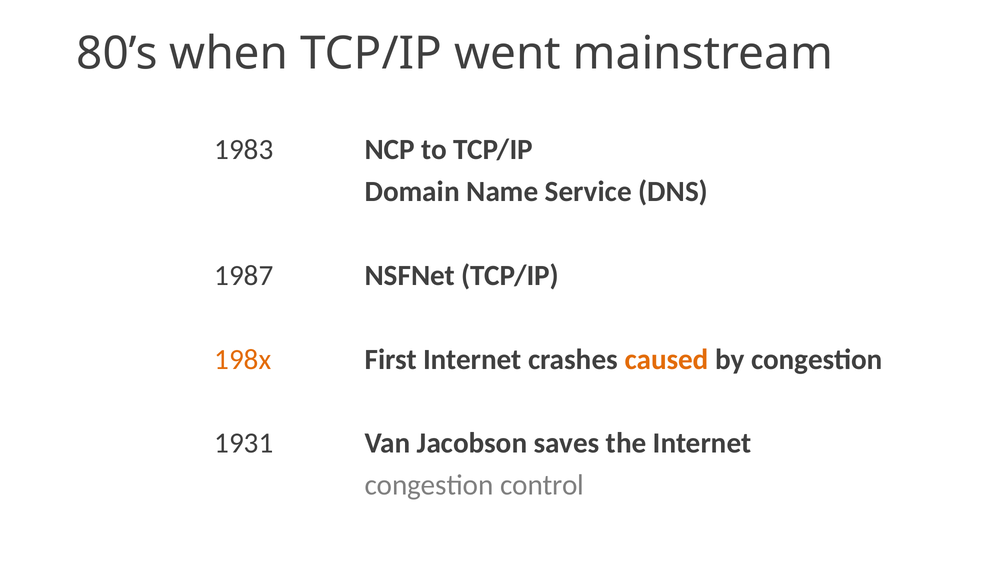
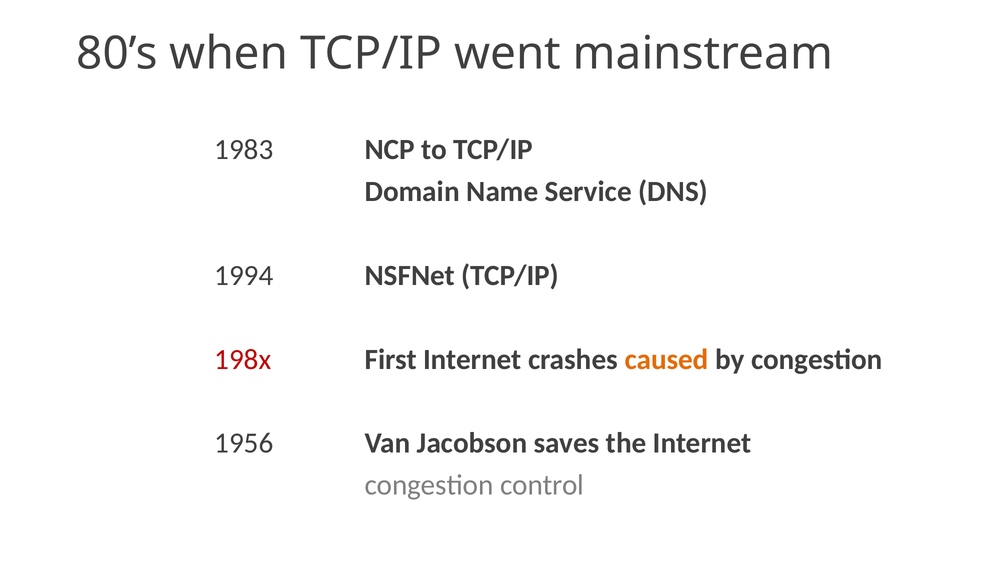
1987: 1987 -> 1994 (244, 275)
198x colour: orange -> red (243, 359)
1931: 1931 -> 1956 (244, 443)
